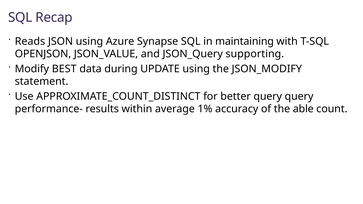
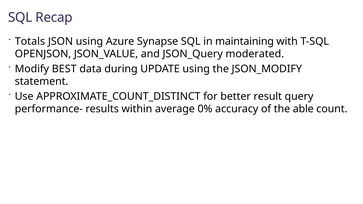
Reads: Reads -> Totals (30, 41)
supporting: supporting -> moderated (255, 54)
better query: query -> result (268, 96)
1%: 1% -> 0% (205, 109)
